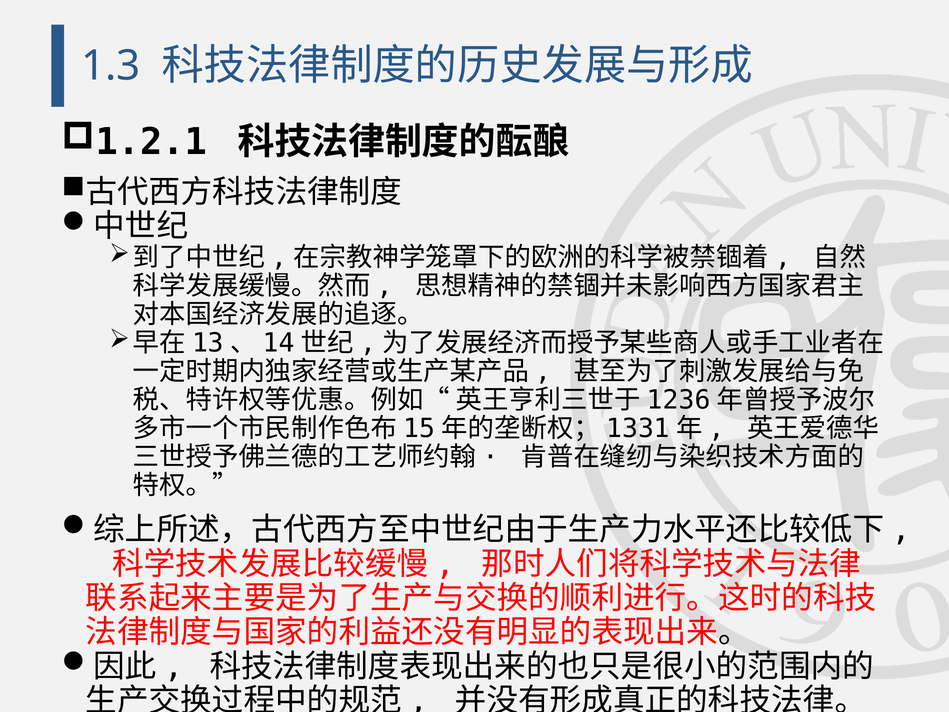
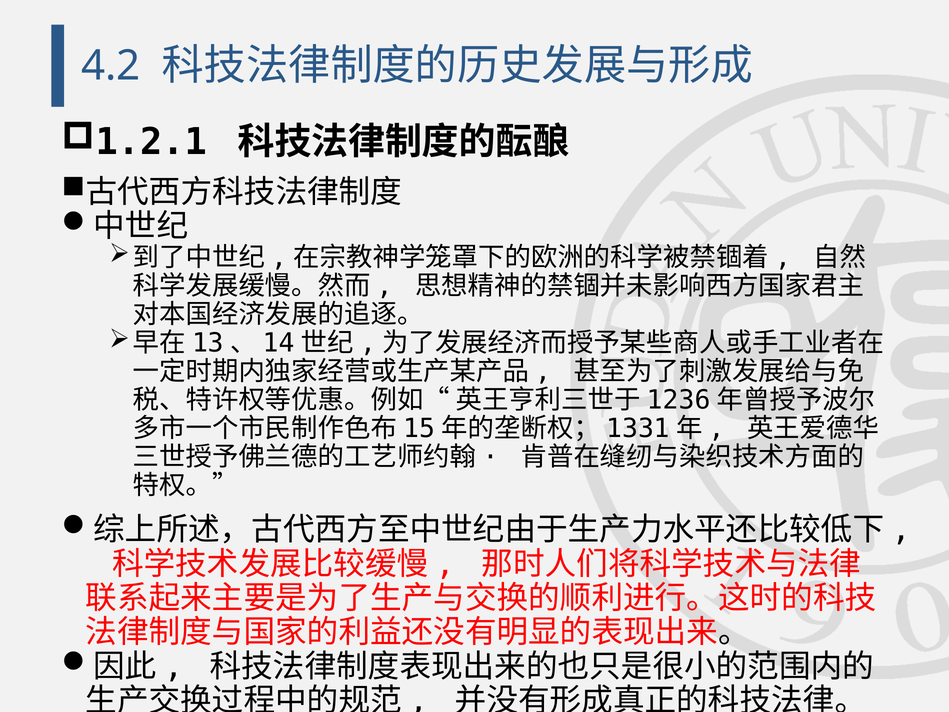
1.3: 1.3 -> 4.2 (111, 66)
